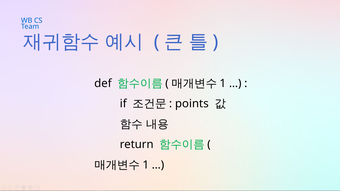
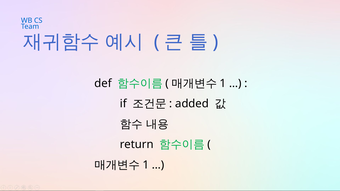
points: points -> added (192, 104)
